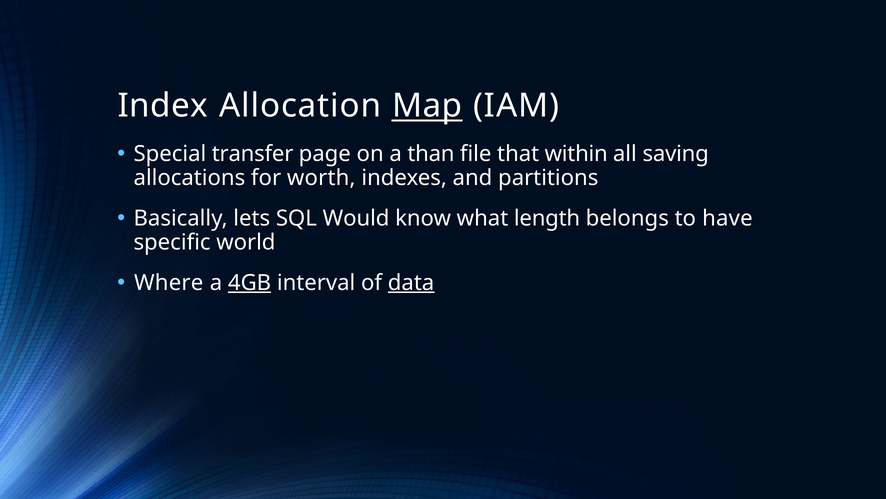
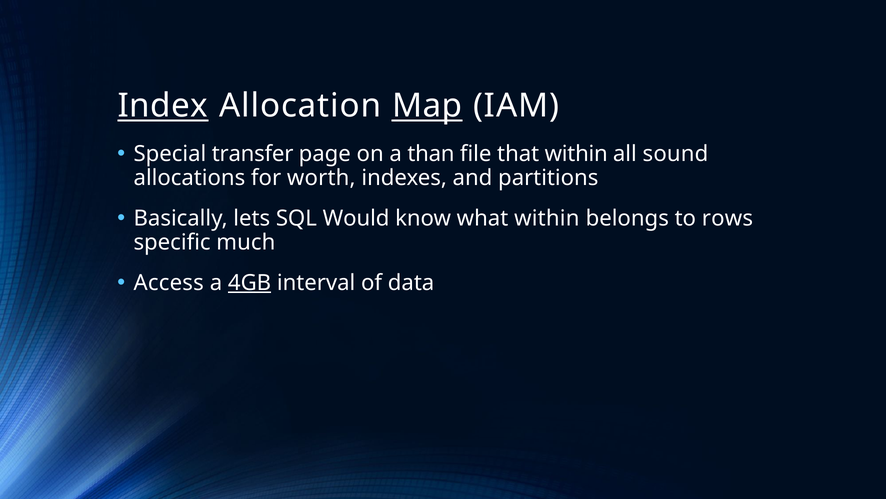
Index underline: none -> present (163, 106)
saving: saving -> sound (675, 154)
what length: length -> within (547, 218)
have: have -> rows (727, 218)
world: world -> much (246, 242)
Where: Where -> Access (169, 283)
data underline: present -> none (411, 283)
